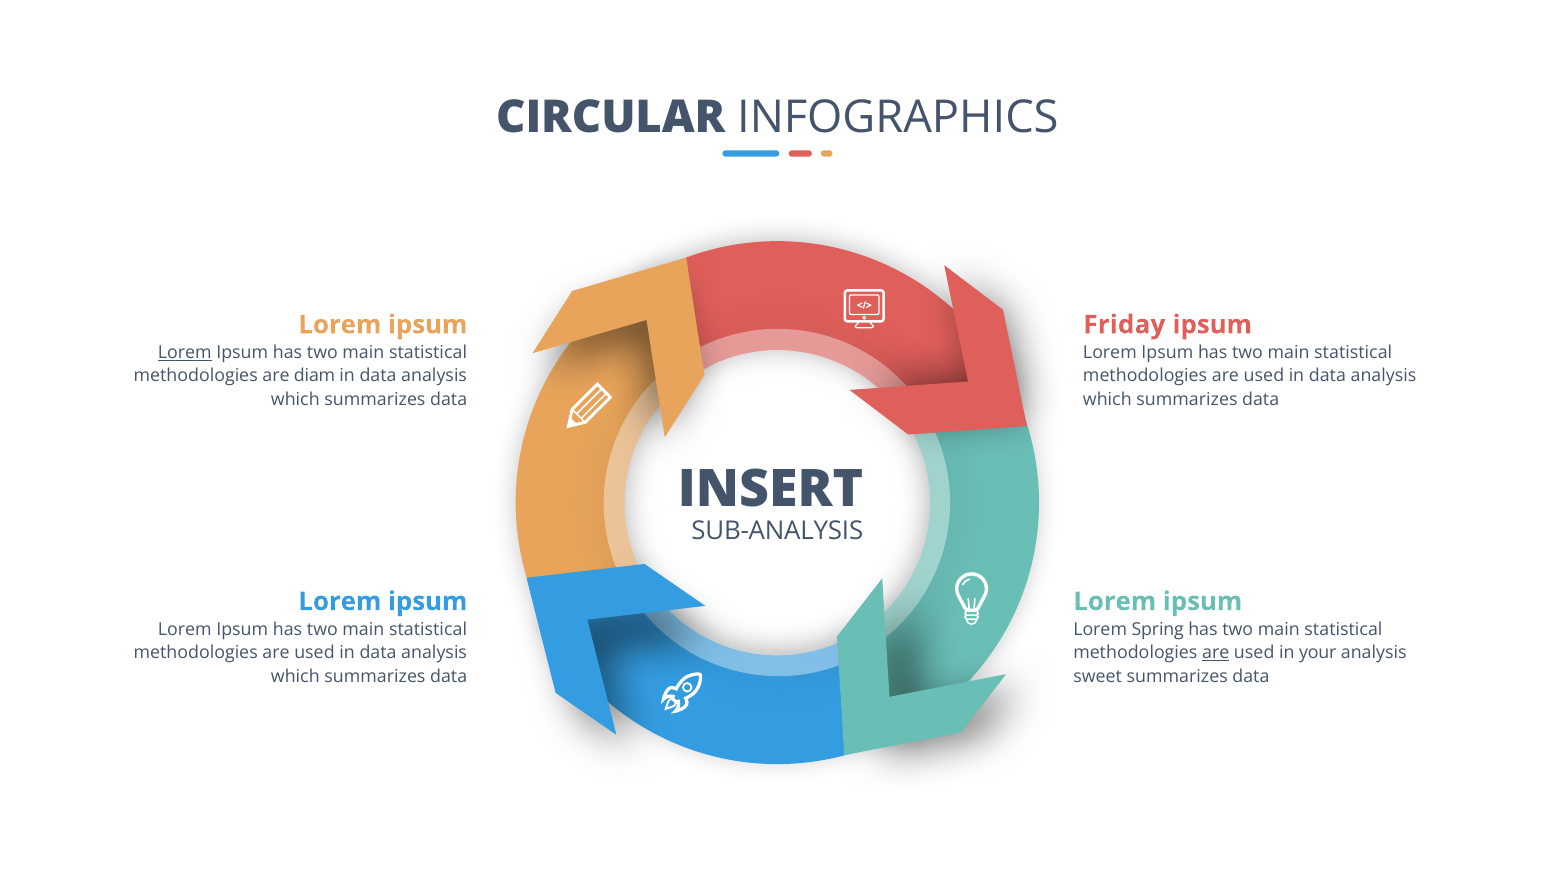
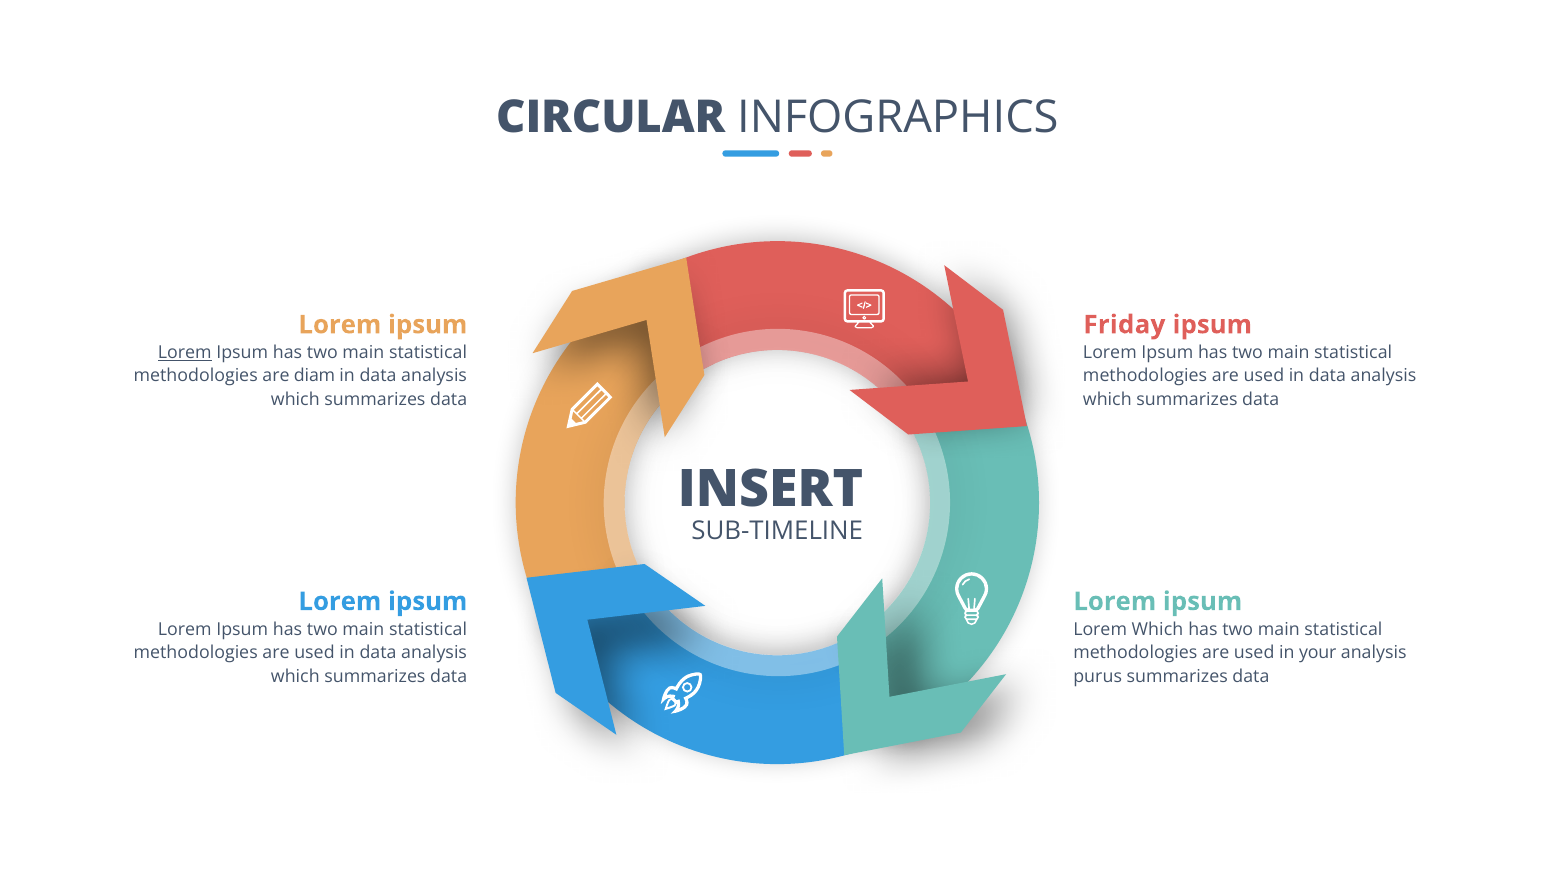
SUB-ANALYSIS: SUB-ANALYSIS -> SUB-TIMELINE (777, 532)
Lorem Spring: Spring -> Which (1158, 630)
are underline: present -> none (1216, 653)
sweet: sweet -> purus (1098, 677)
